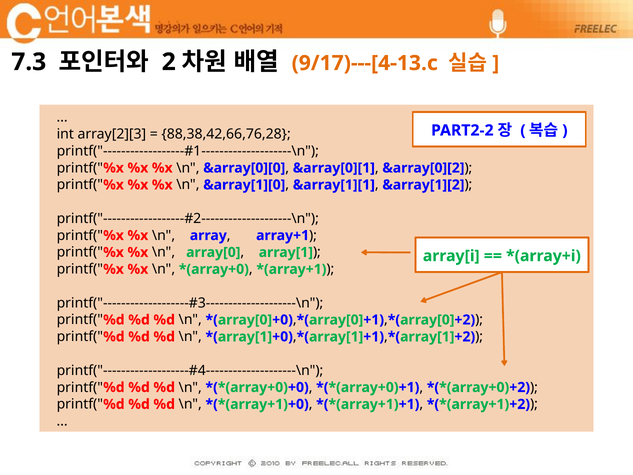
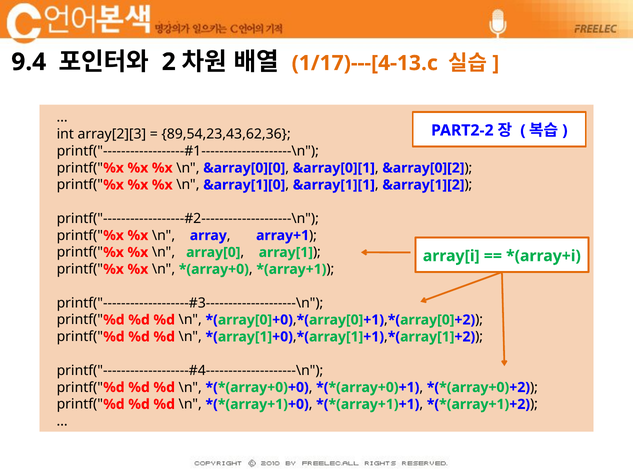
7.3: 7.3 -> 9.4 (29, 62)
9/17)---[4-13.c: 9/17)---[4-13.c -> 1/17)---[4-13.c (365, 63)
88,38,42,66,76,28: 88,38,42,66,76,28 -> 89,54,23,43,62,36 (226, 134)
